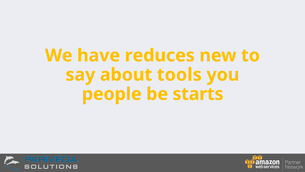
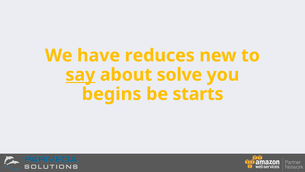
say underline: none -> present (80, 75)
tools: tools -> solve (179, 75)
people: people -> begins (112, 94)
